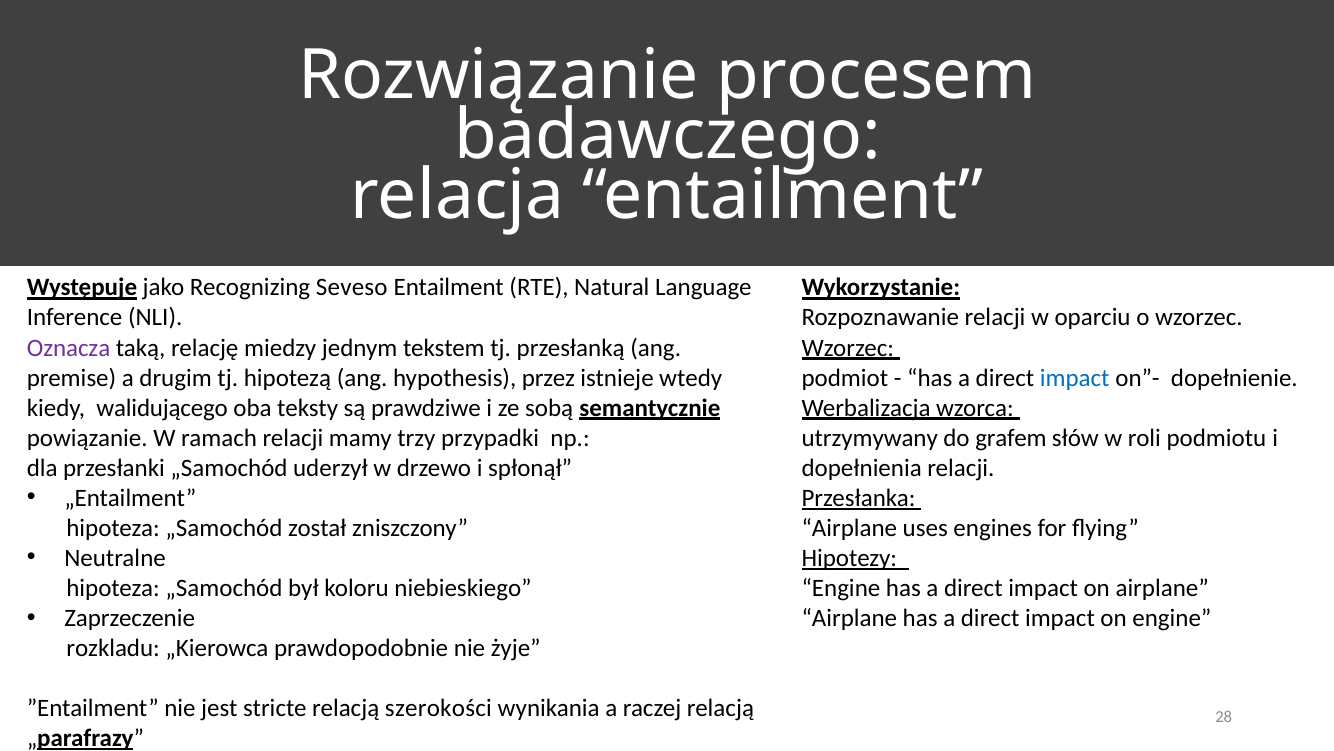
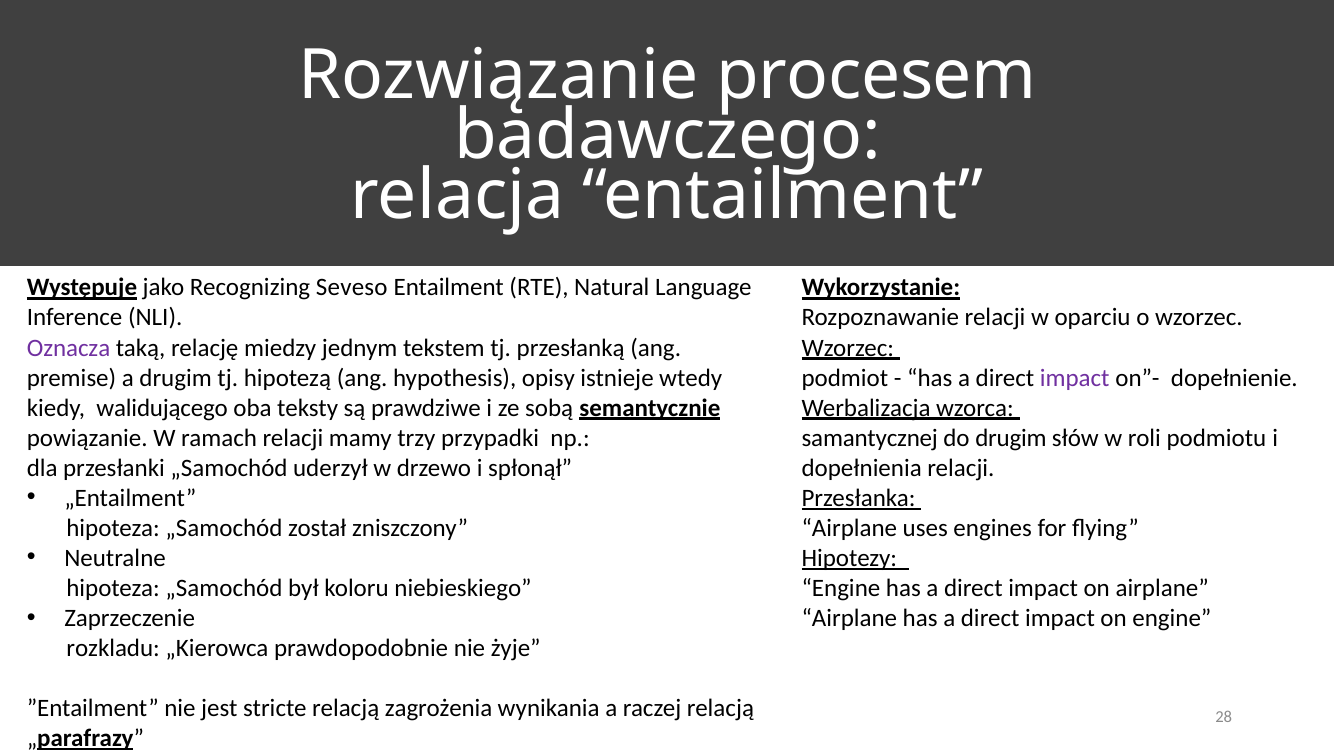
przez: przez -> opisy (548, 377)
impact colour: blue -> purple (1075, 377)
utrzymywany: utrzymywany -> samantycznej (870, 438)
do grafem: grafem -> drugim (1011, 438)
szerokości: szerokości -> zagrożenia (439, 708)
